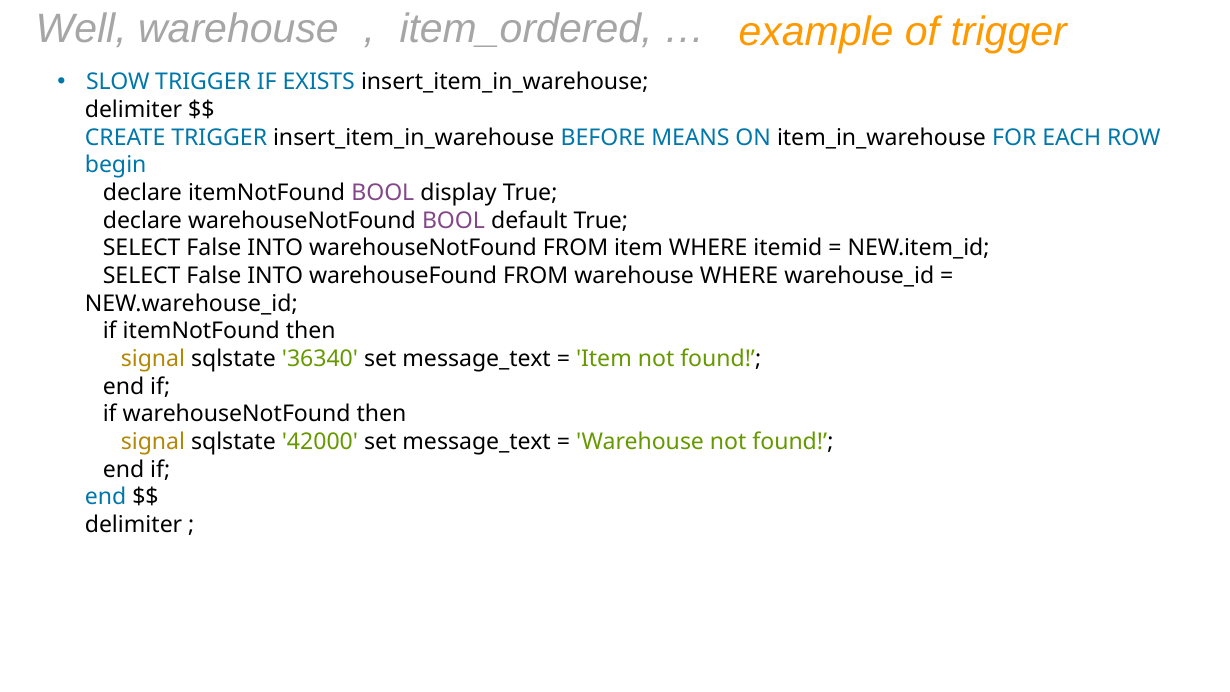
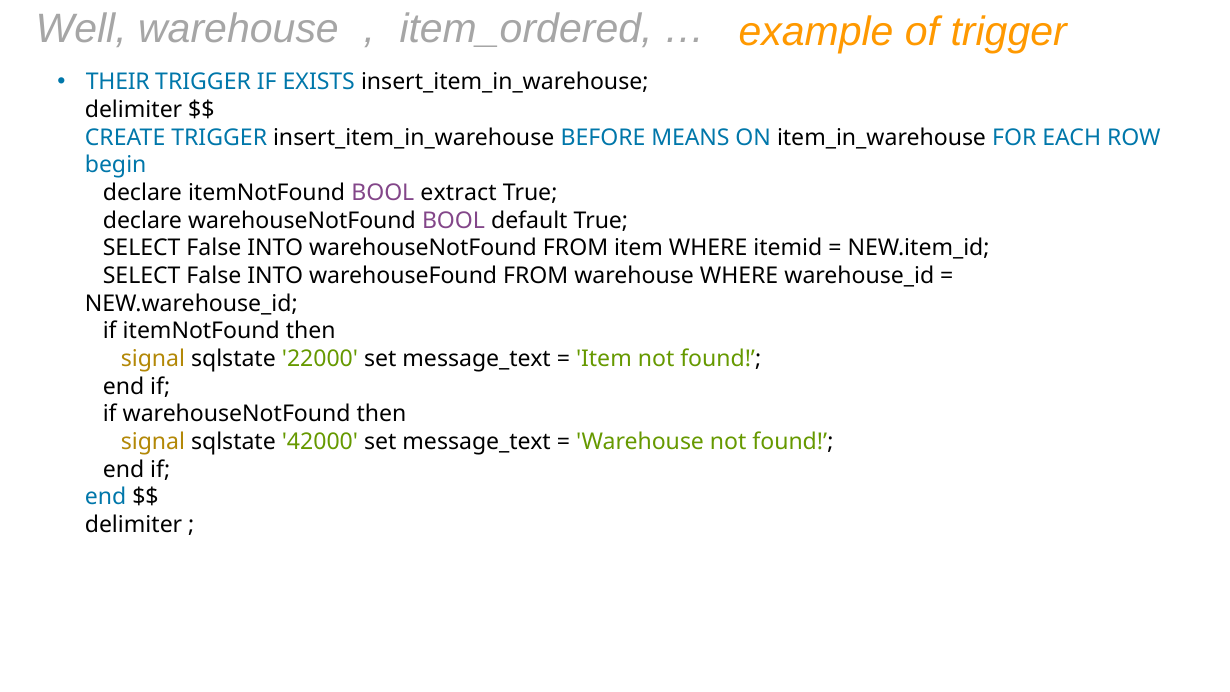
SLOW: SLOW -> THEIR (118, 82)
display: display -> extract (459, 193)
36340: 36340 -> 22000 (320, 359)
